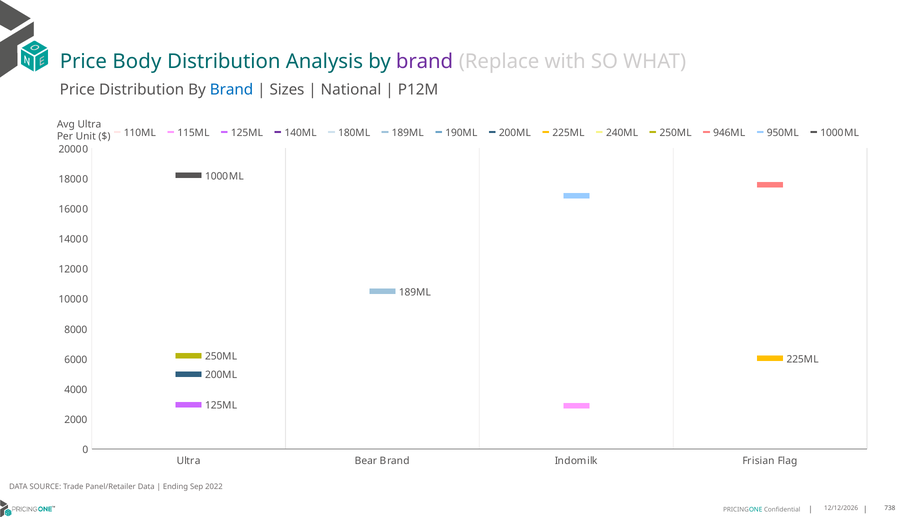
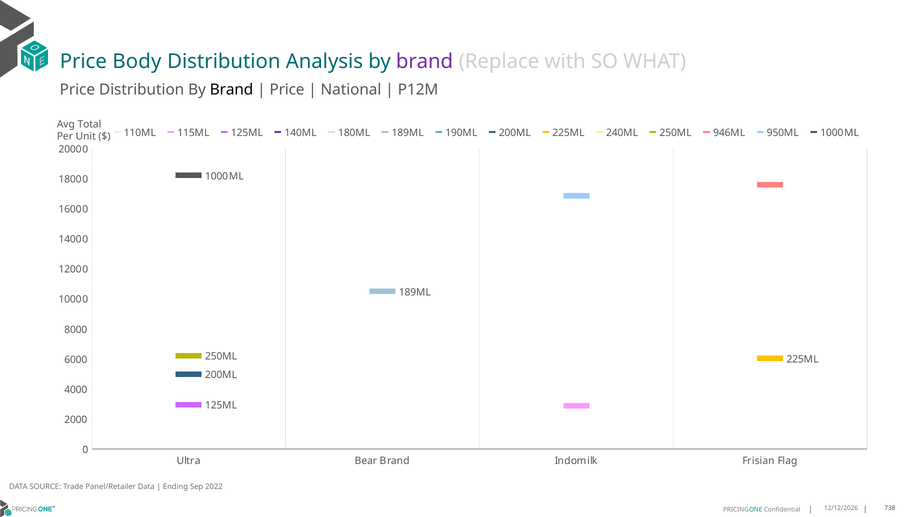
Brand colour: blue -> black (232, 90)
Sizes: Sizes -> Price (287, 90)
Avg Ultra: Ultra -> Total (89, 124)
